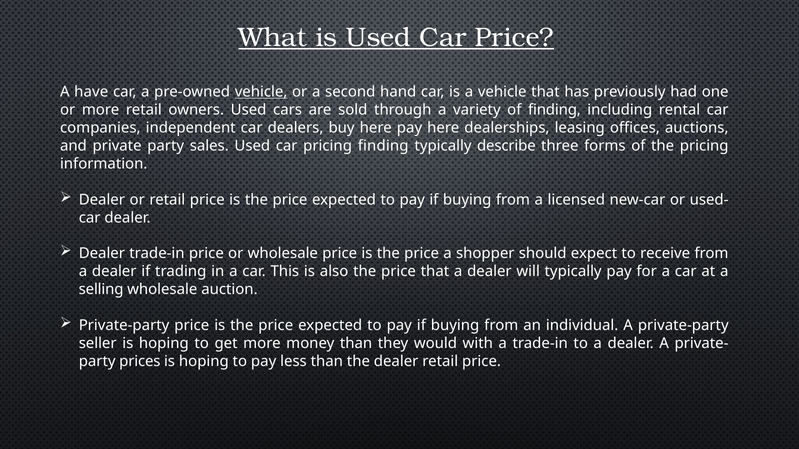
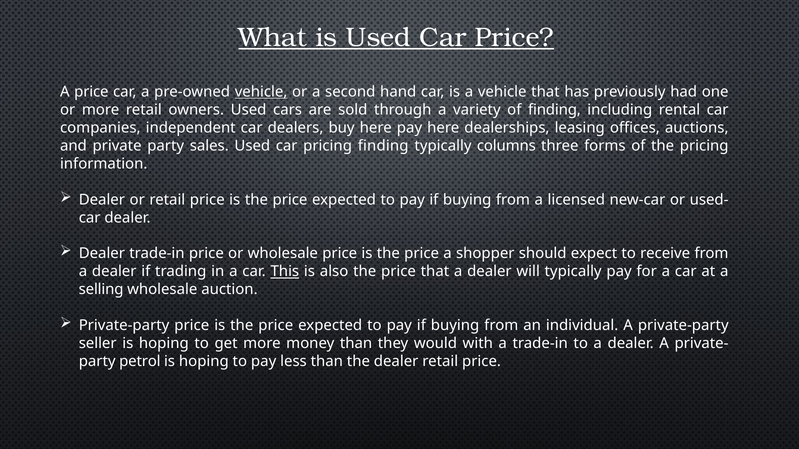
A have: have -> price (91, 92)
describe: describe -> columns (506, 146)
This underline: none -> present (285, 272)
prices: prices -> petrol (140, 362)
